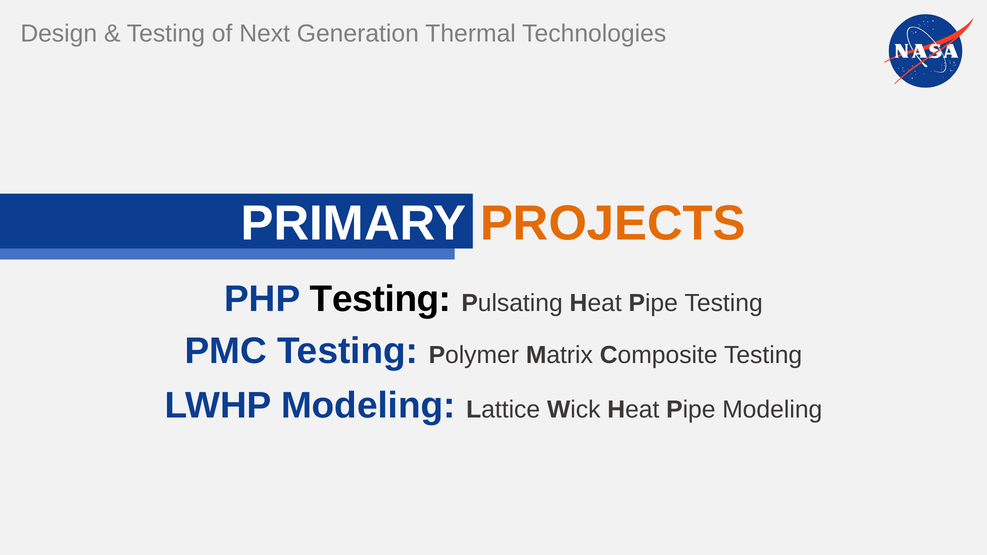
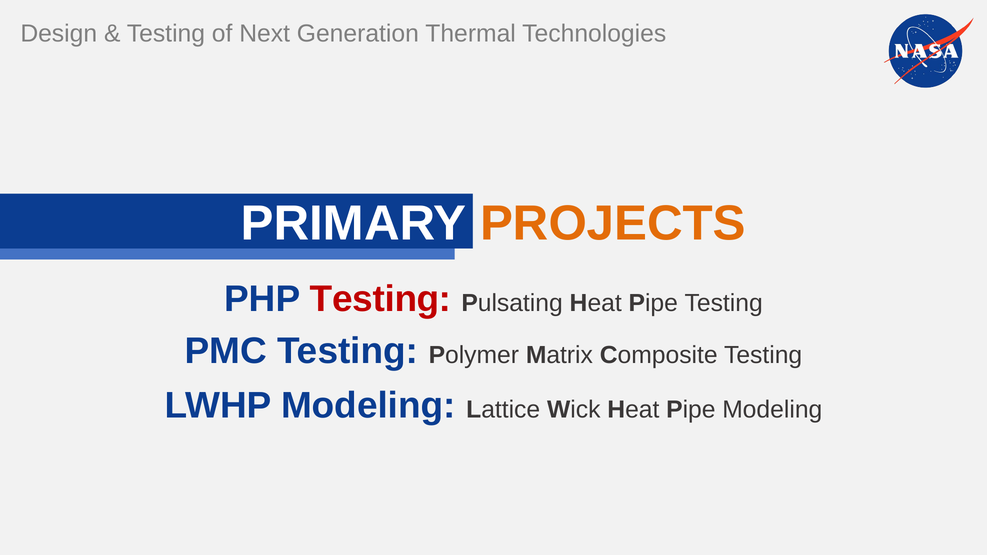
Testing colour: black -> red (381, 299)
